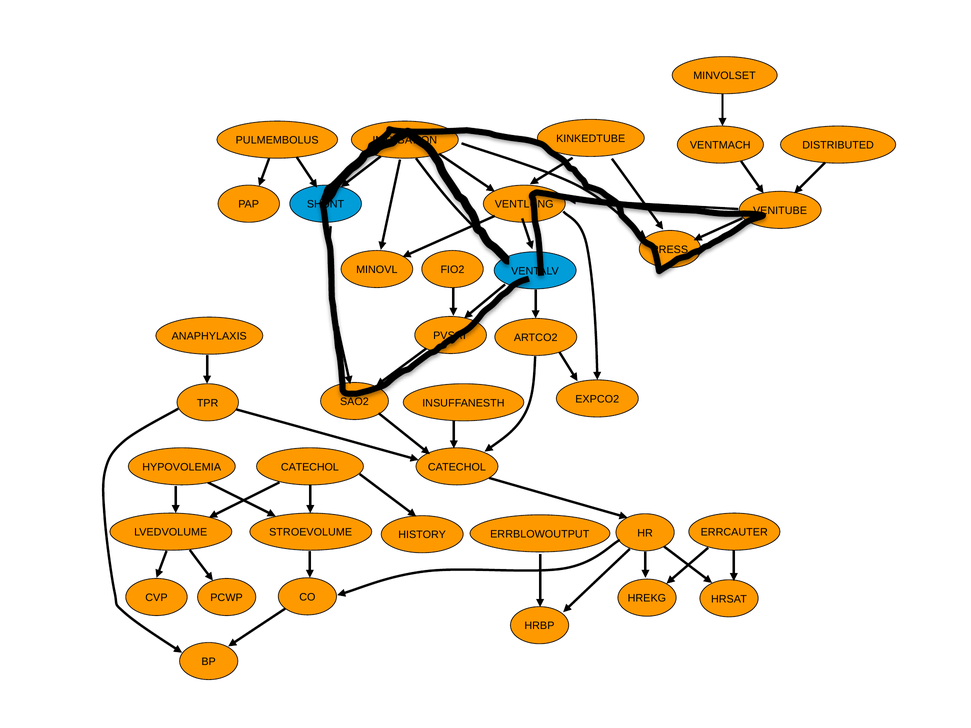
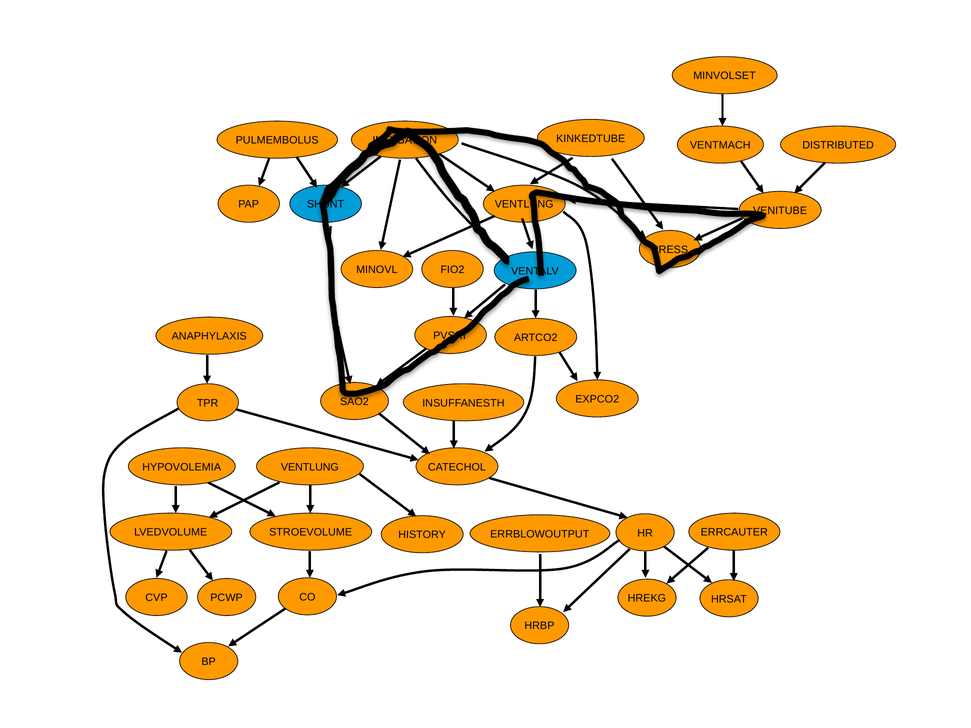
CATECHOL: CATECHOL -> VENTLUNG (310, 467)
